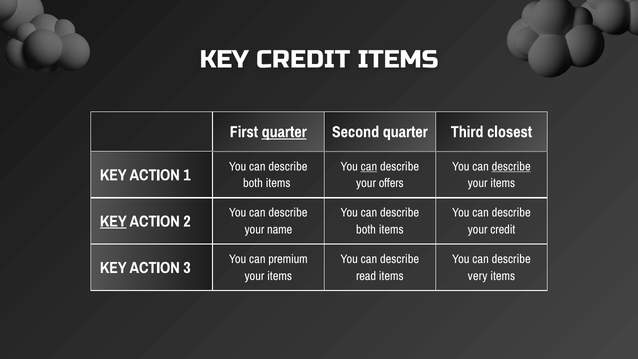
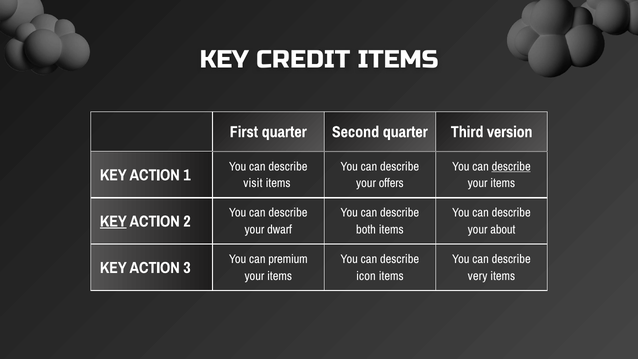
quarter underline: present -> none (284, 132)
closest: closest -> version (510, 132)
can underline: present -> none (369, 166)
both: both -> visit (253, 183)
name: name -> dwarf (280, 230)
your credit: credit -> about (503, 230)
read: read -> icon (366, 276)
